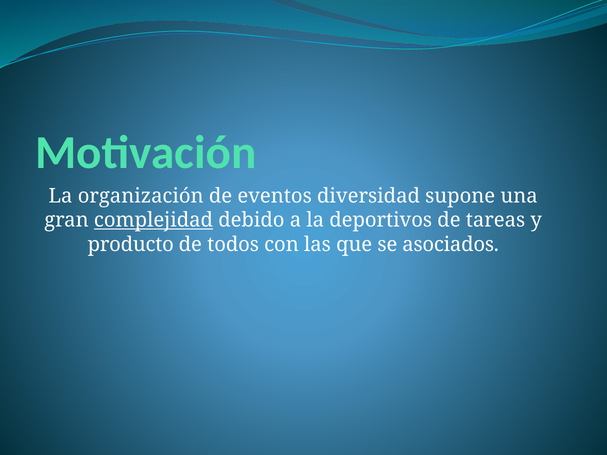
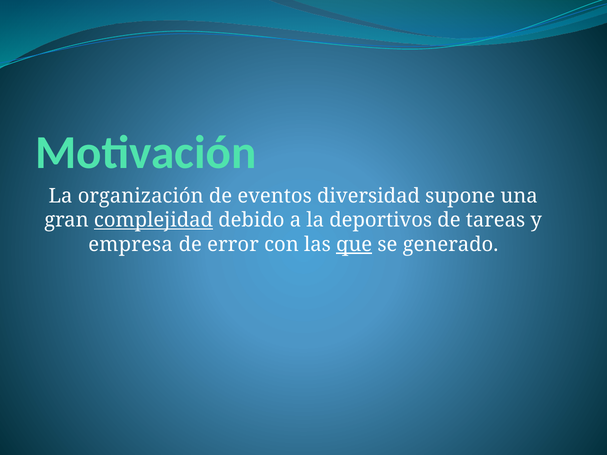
producto: producto -> empresa (131, 245)
todos: todos -> error (233, 245)
que underline: none -> present (354, 245)
asociados: asociados -> generado (451, 245)
